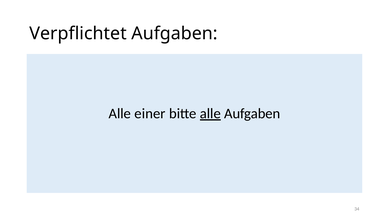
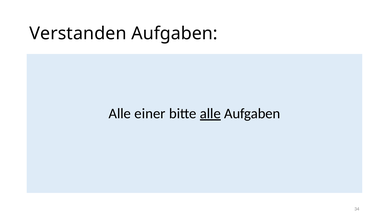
Verpflichtet: Verpflichtet -> Verstanden (78, 34)
